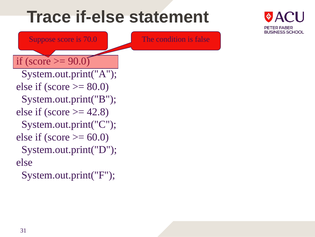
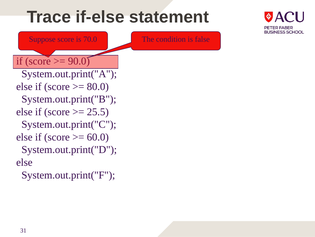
42.8: 42.8 -> 25.5 (98, 111)
